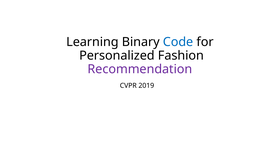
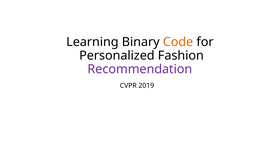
Code colour: blue -> orange (178, 42)
